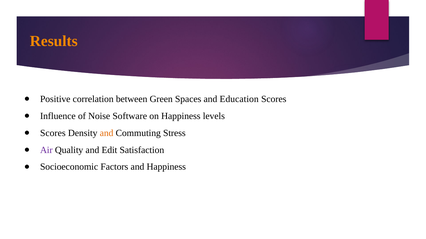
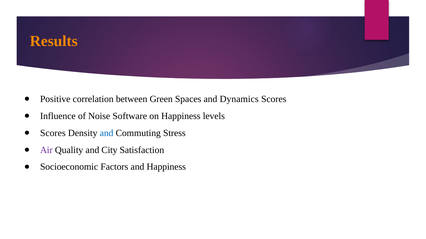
Education: Education -> Dynamics (239, 99)
and colour: orange -> blue (107, 133)
Edit: Edit -> City (109, 150)
